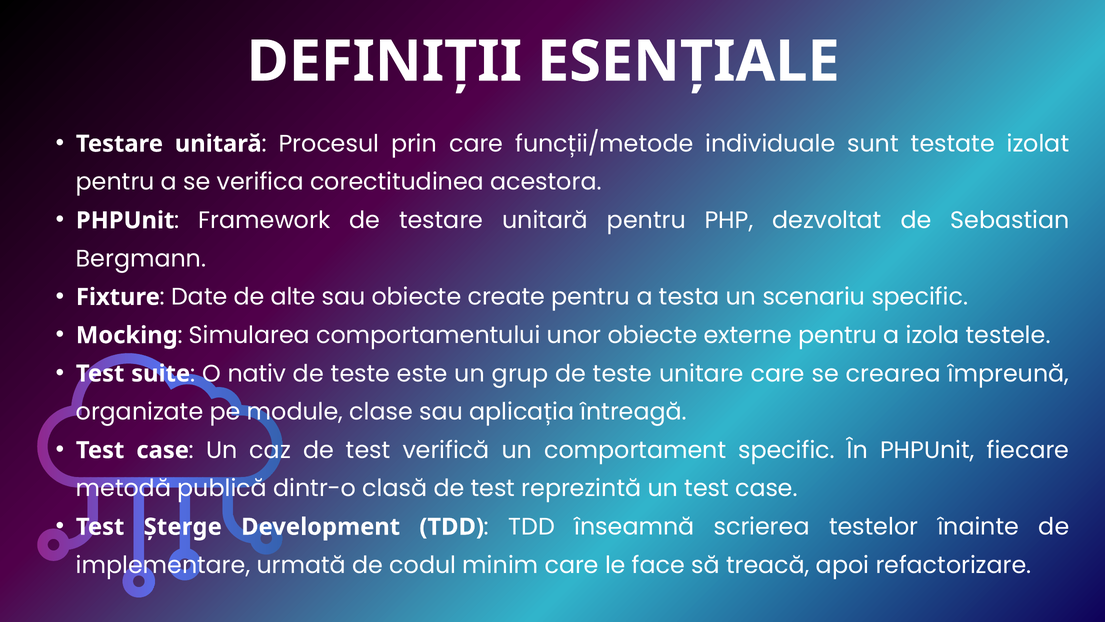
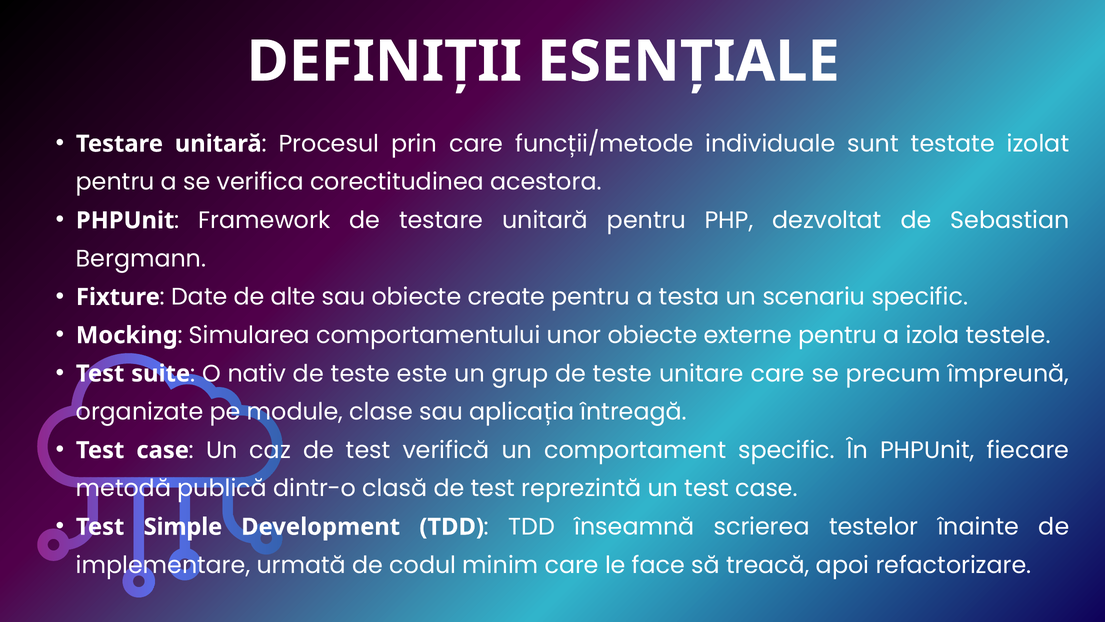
crearea: crearea -> precum (893, 373)
Șterge: Șterge -> Simple (183, 527)
